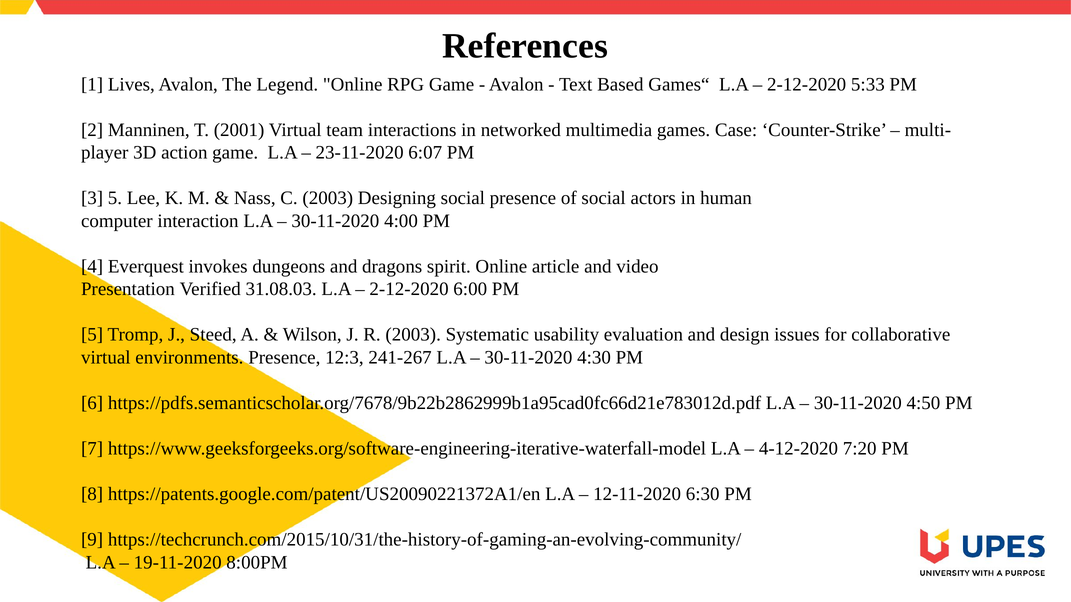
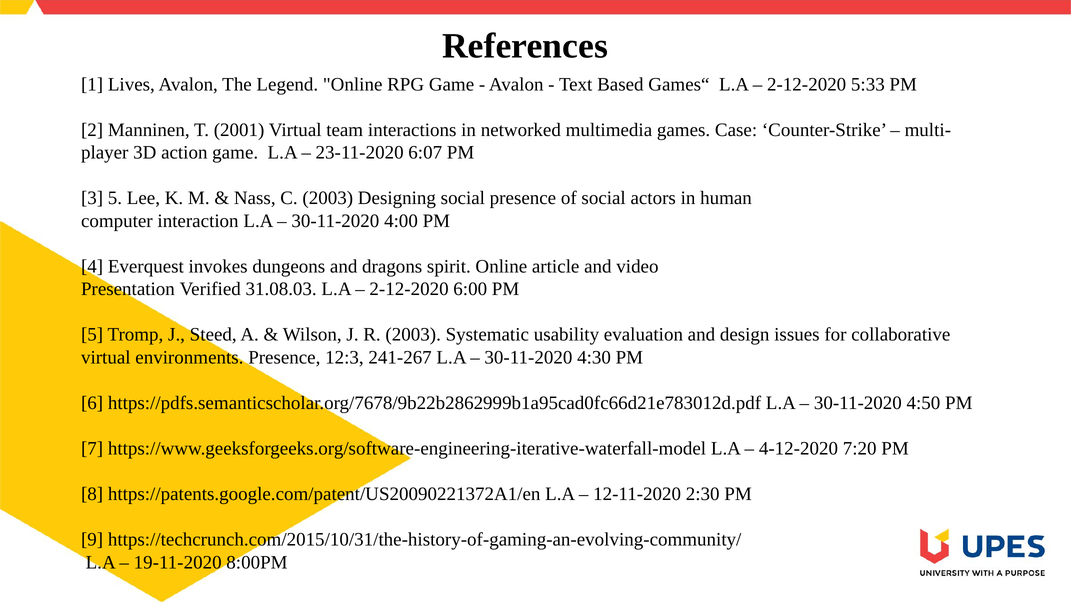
6:30: 6:30 -> 2:30 (703, 494)
